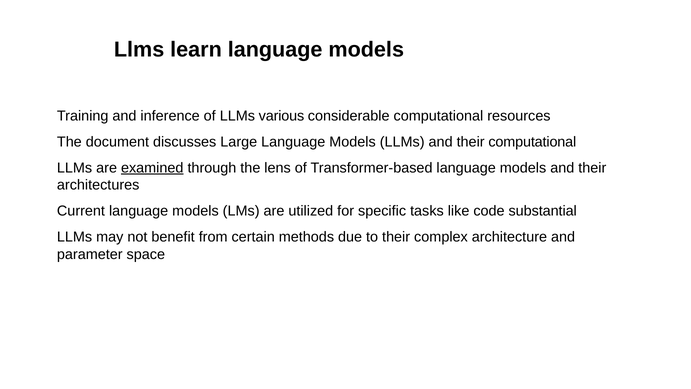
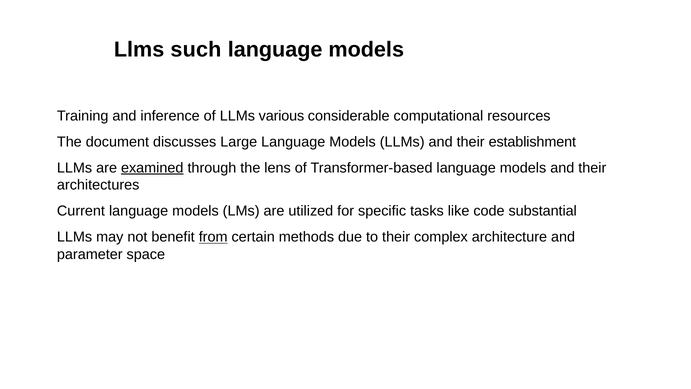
learn: learn -> such (196, 49)
their computational: computational -> establishment (532, 142)
from underline: none -> present (213, 237)
